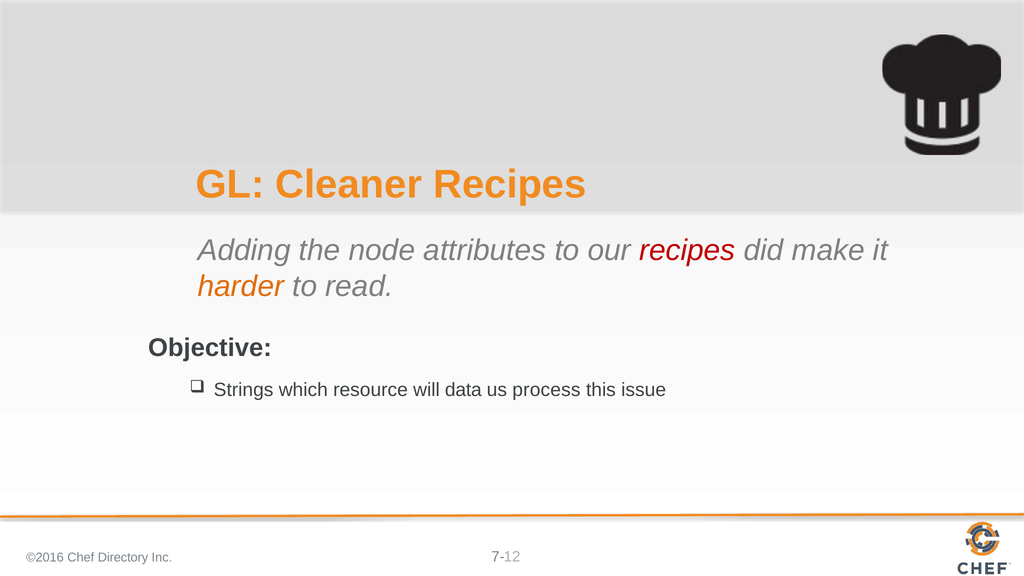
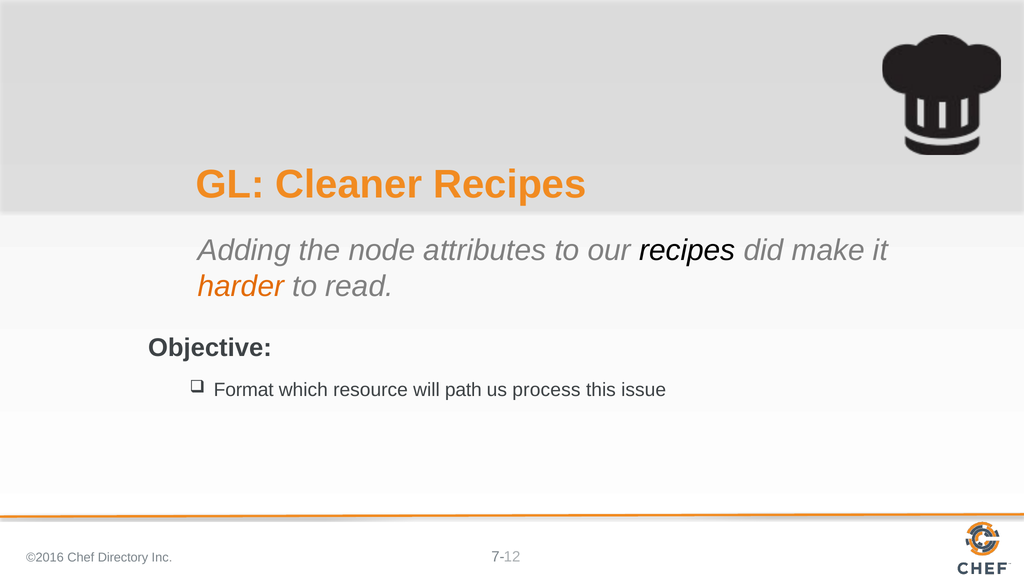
recipes colour: red -> black (687, 250)
Strings: Strings -> Format (244, 390)
data: data -> path (463, 390)
